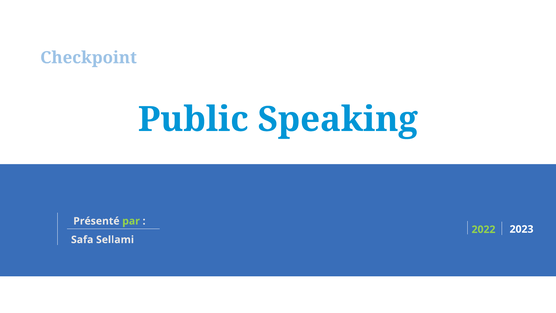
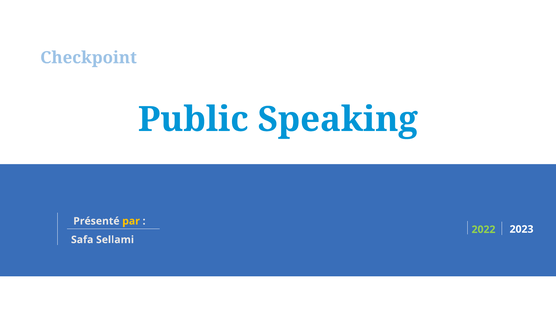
par colour: light green -> yellow (131, 221)
